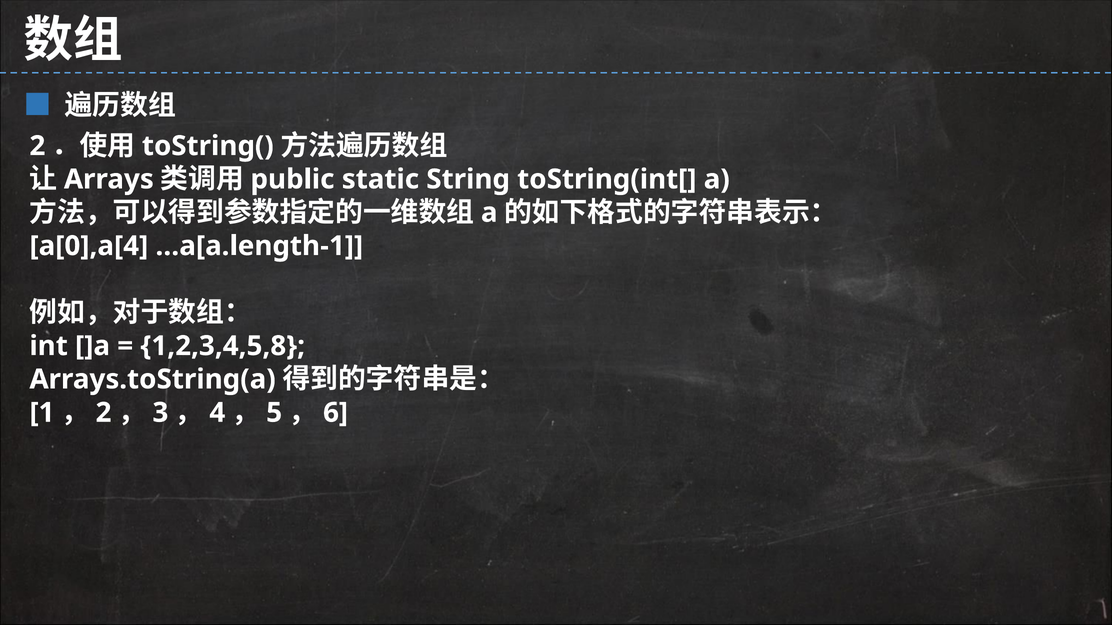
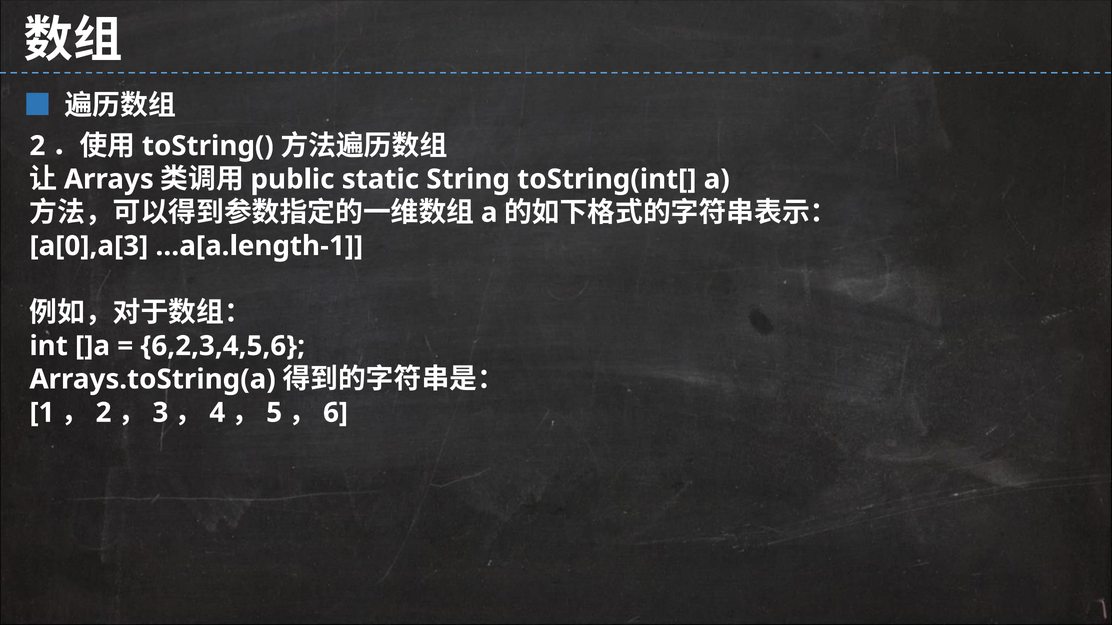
a[0],a[4: a[0],a[4 -> a[0],a[3 (89, 246)
1,2,3,4,5,8: 1,2,3,4,5,8 -> 6,2,3,4,5,6 (223, 346)
